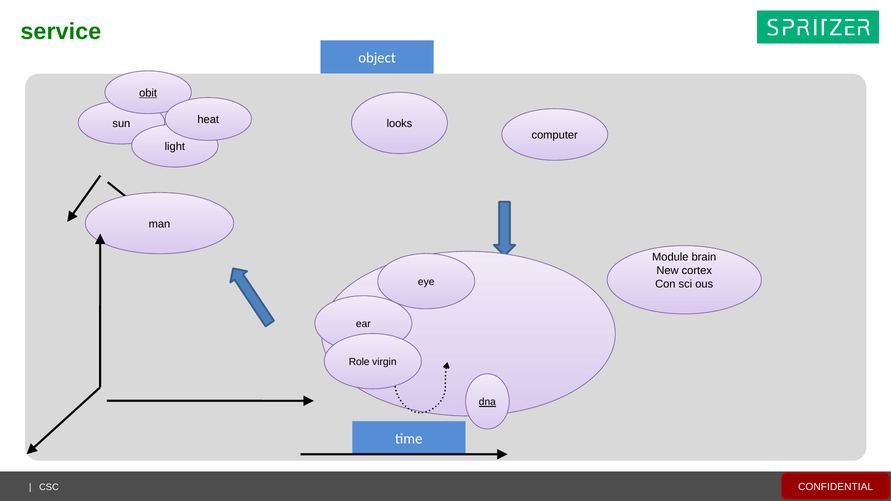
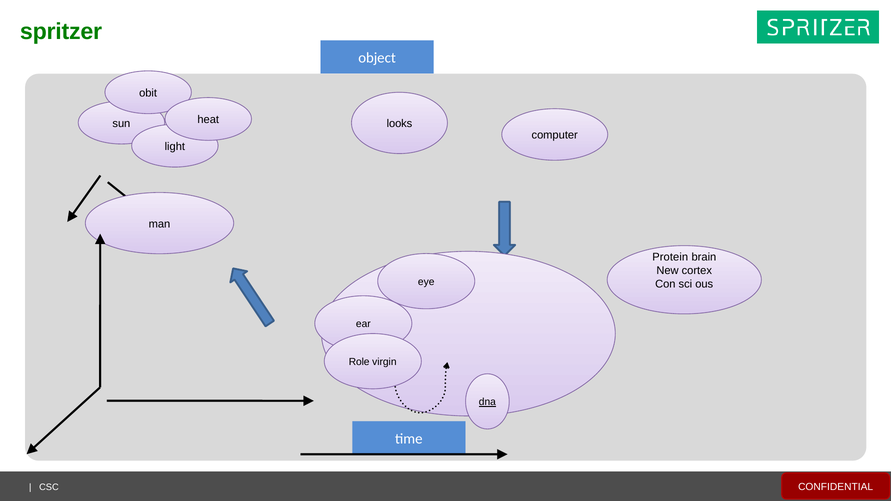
service: service -> spritzer (61, 31)
obit underline: present -> none (148, 93)
Module: Module -> Protein (670, 257)
